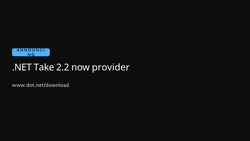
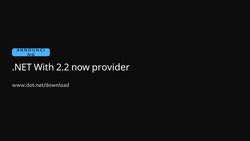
Take: Take -> With (44, 67)
